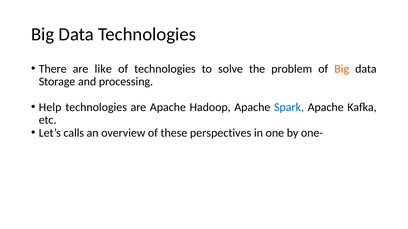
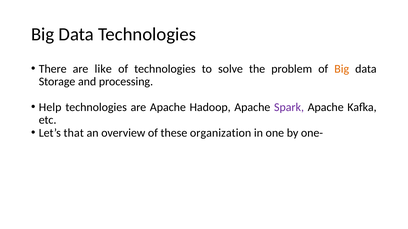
Spark colour: blue -> purple (289, 107)
calls: calls -> that (74, 133)
perspectives: perspectives -> organization (221, 133)
